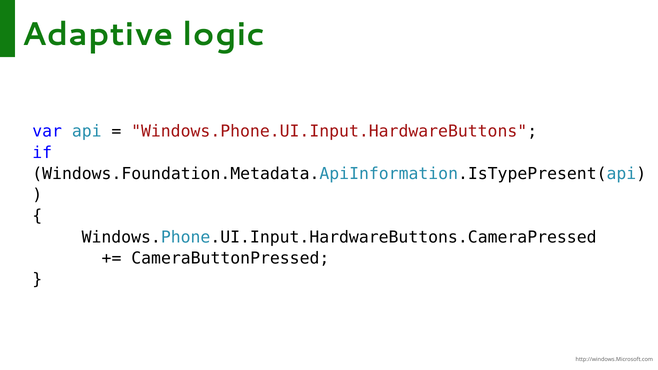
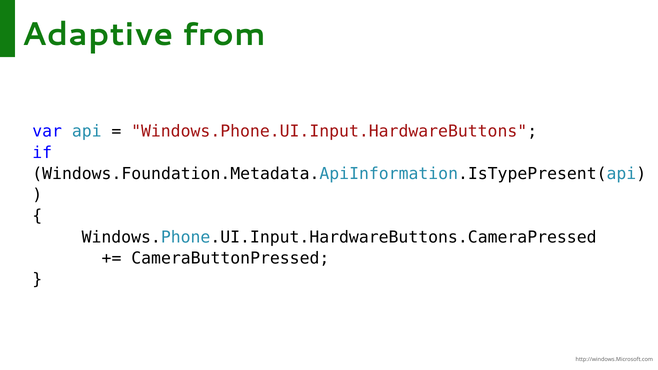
logic: logic -> from (224, 35)
